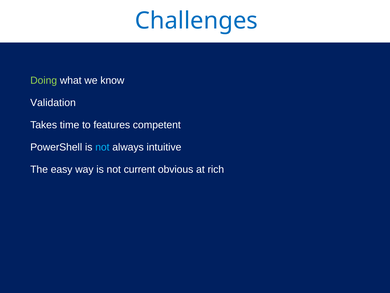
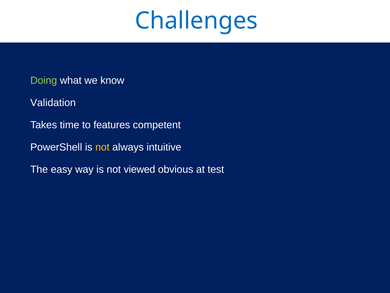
not colour: light blue -> yellow (102, 147)
current: current -> viewed (139, 169)
rich: rich -> test (216, 169)
